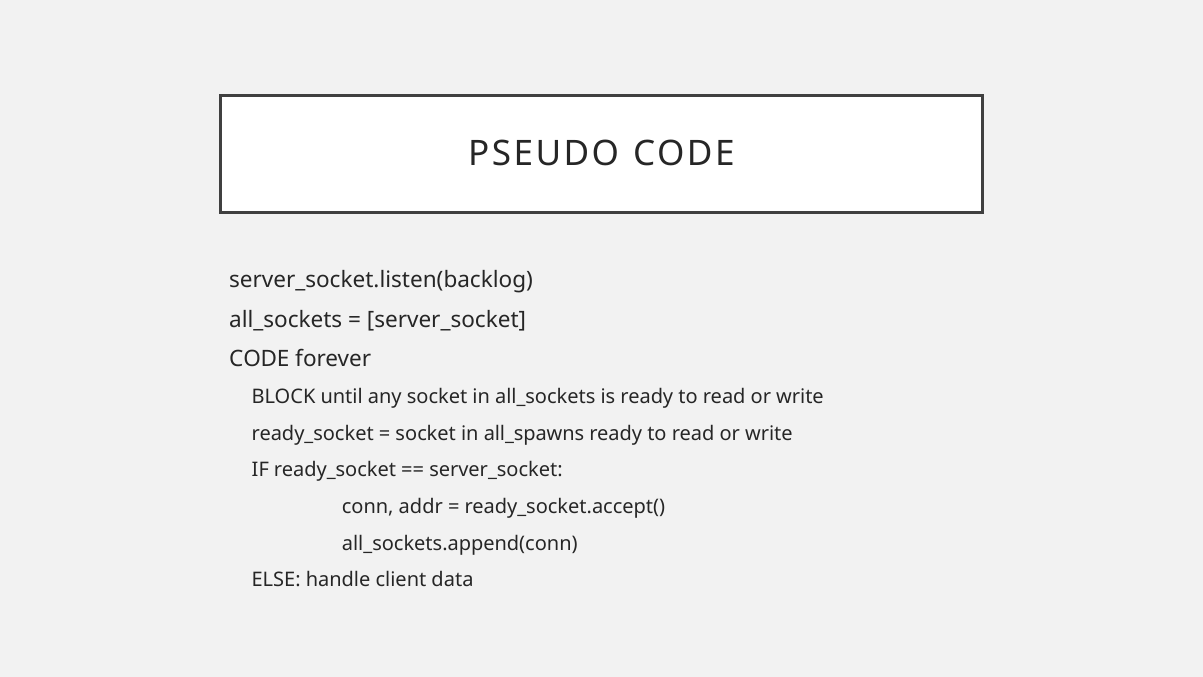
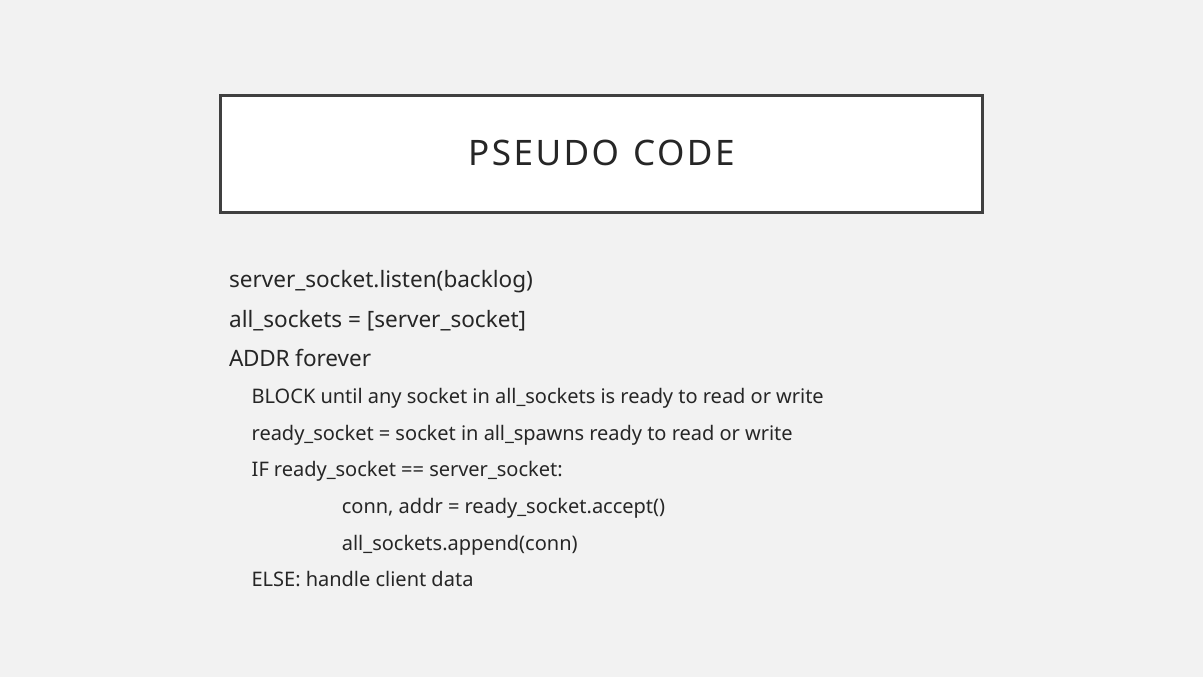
CODE: CODE -> ADDR (259, 359)
